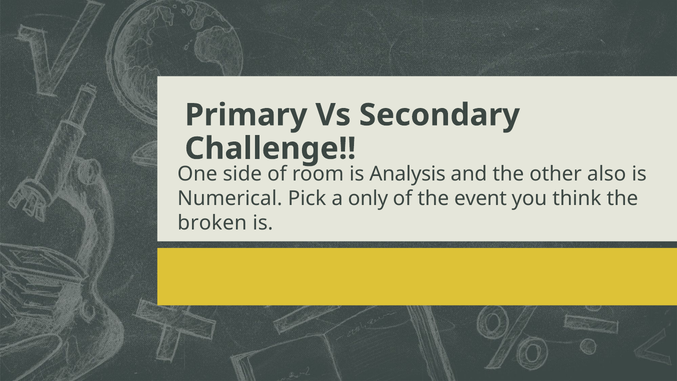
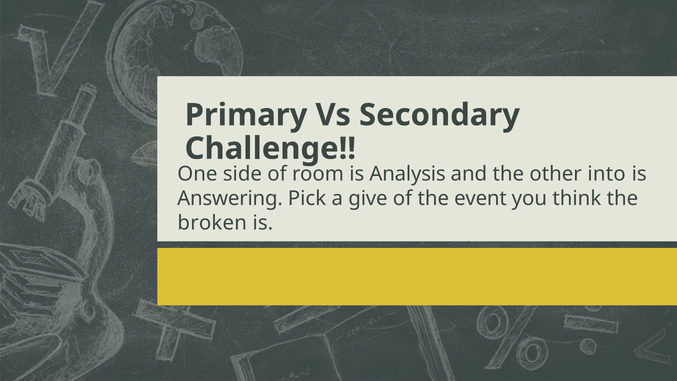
also: also -> into (607, 174)
Numerical: Numerical -> Answering (230, 199)
only: only -> give (368, 199)
